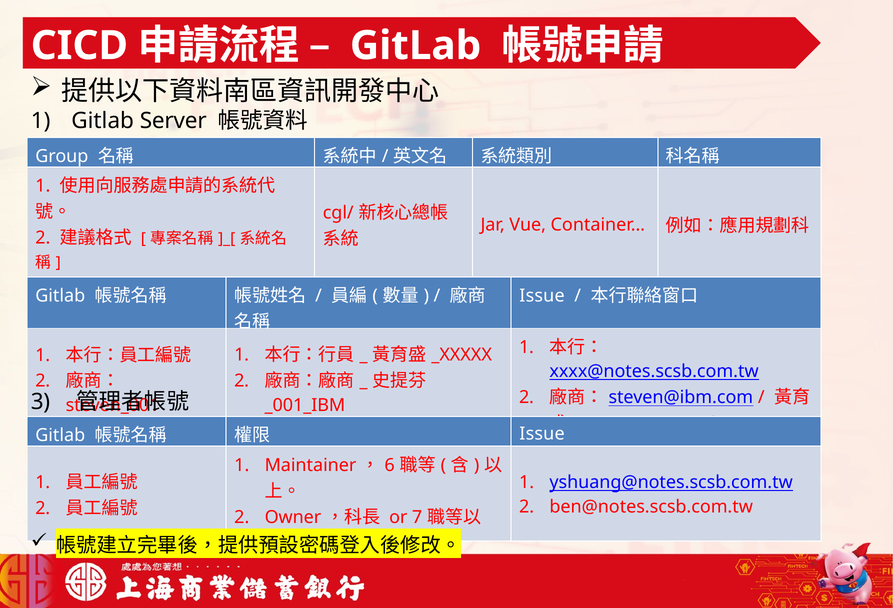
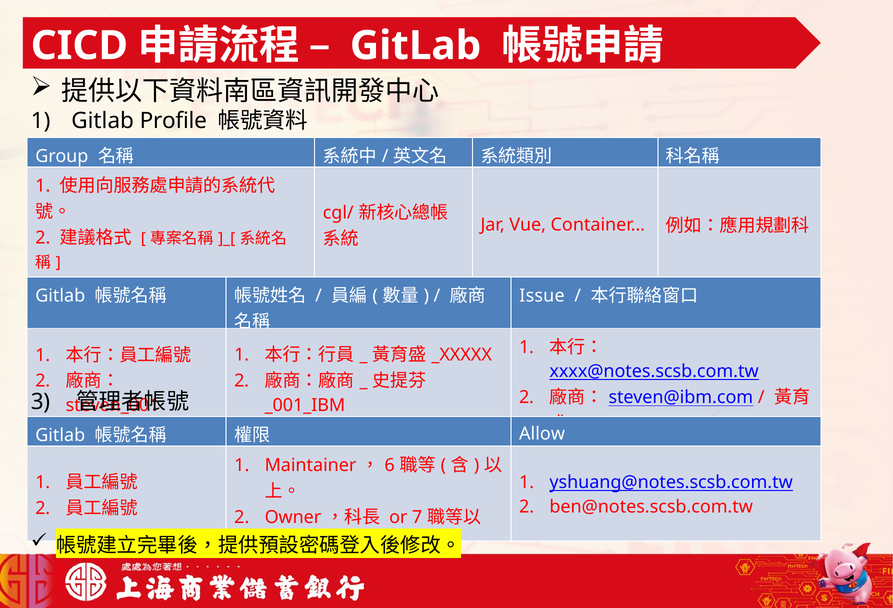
Server: Server -> Profile (173, 121)
Issue: Issue -> Allow (542, 433)
